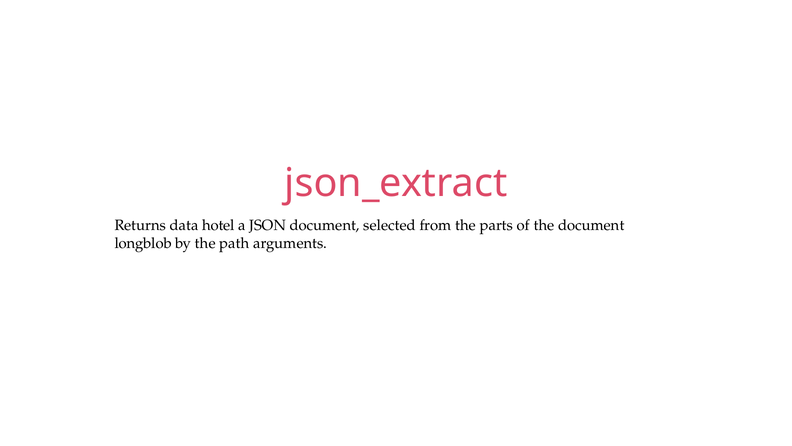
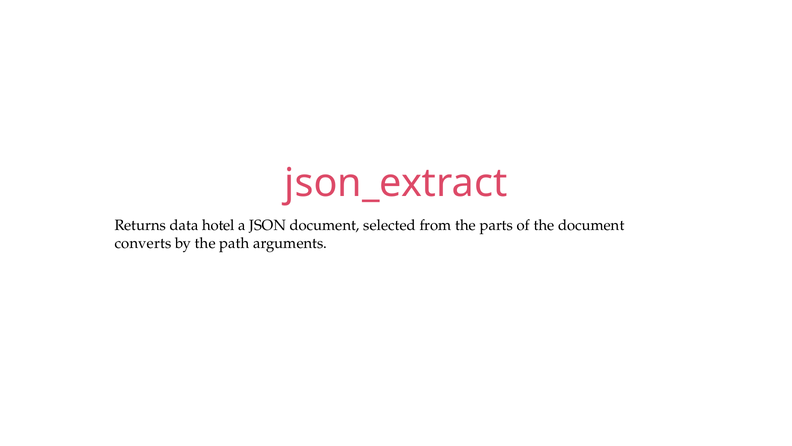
longblob: longblob -> converts (143, 243)
